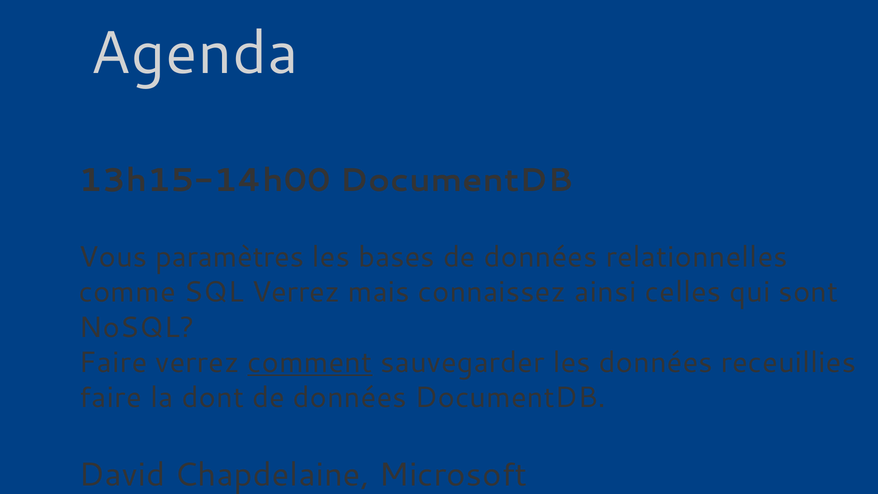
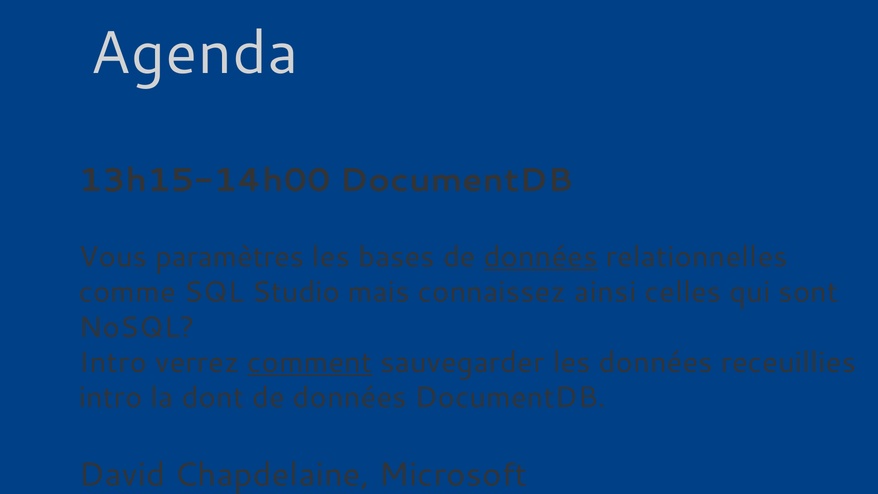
données underline: none -> present (541, 257)
SQL Verrez: Verrez -> Studio (296, 292)
Faire: Faire -> Intro (113, 362)
faire: faire -> intro (111, 398)
